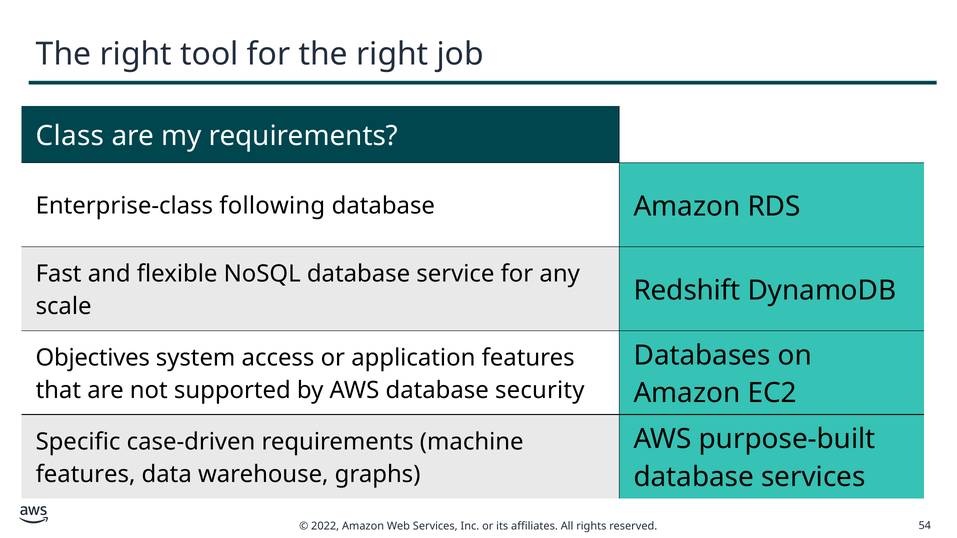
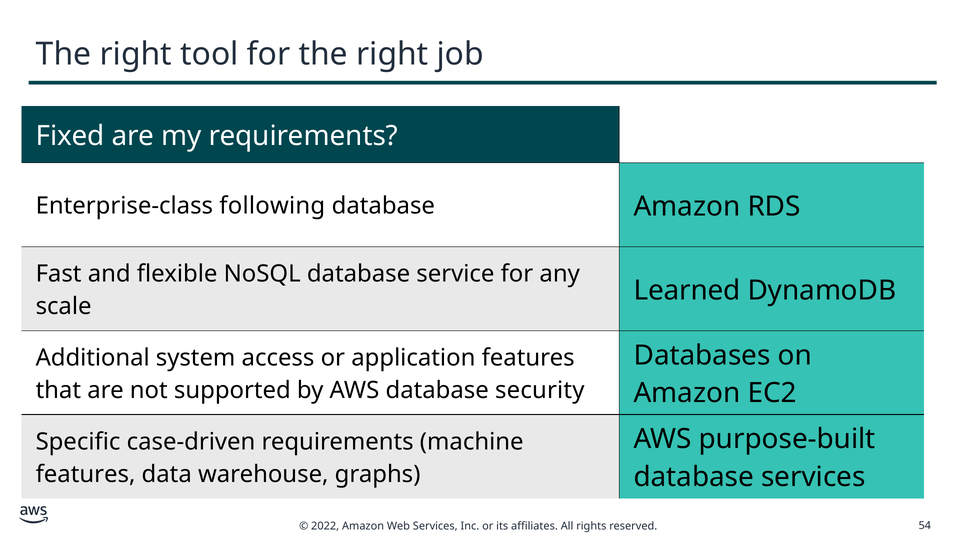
Class: Class -> Fixed (70, 136)
Redshift: Redshift -> Learned (687, 290)
Objectives: Objectives -> Additional (93, 358)
